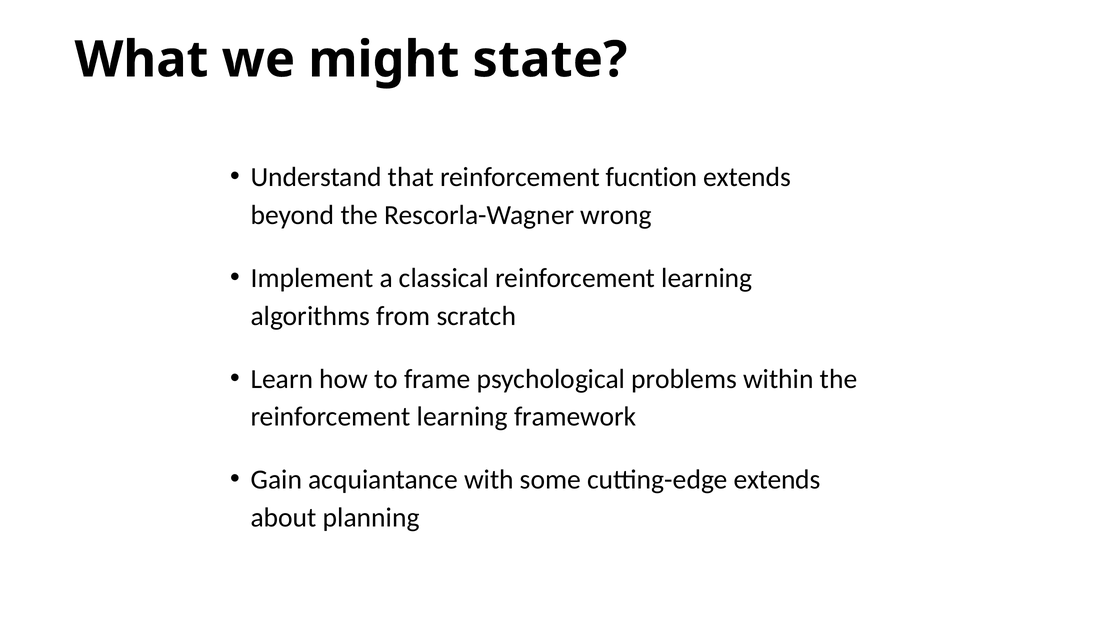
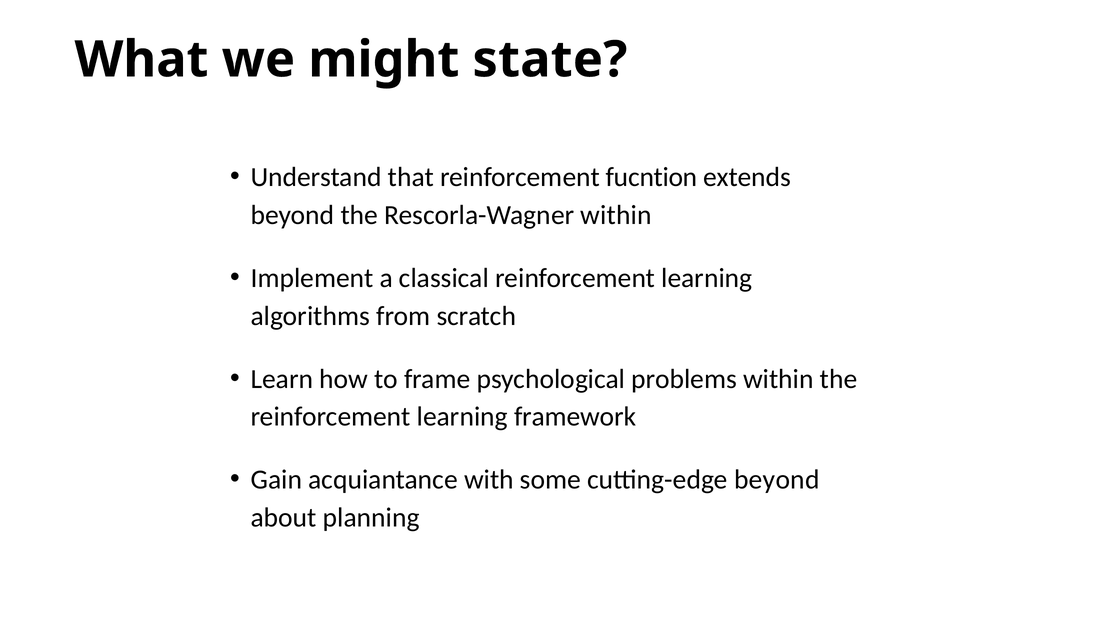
Rescorla-Wagner wrong: wrong -> within (616, 215)
cutting-edge extends: extends -> beyond (777, 479)
